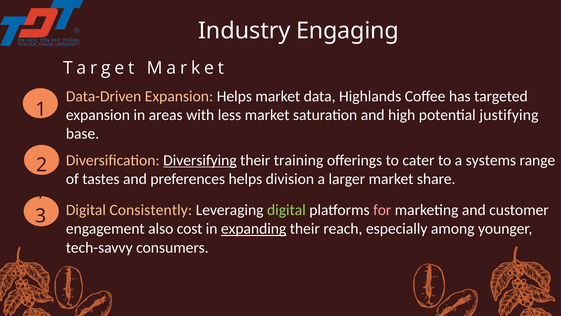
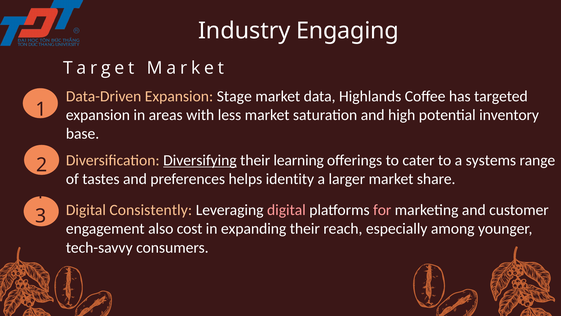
Expansion Helps: Helps -> Stage (234, 96)
justifying: justifying -> inventory (509, 115)
training: training -> learning (299, 160)
division: division -> identity (290, 179)
digital colour: light green -> pink (286, 210)
expanding underline: present -> none (254, 229)
